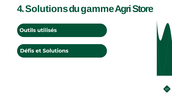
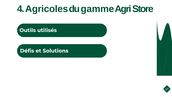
4 Solutions: Solutions -> Agricoles (47, 9)
